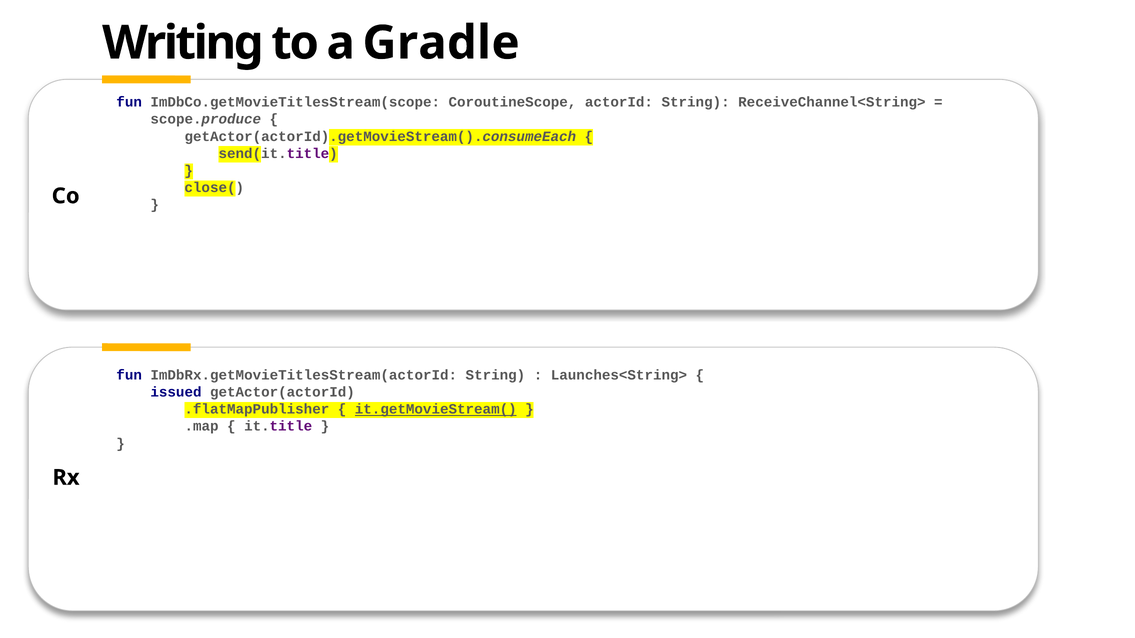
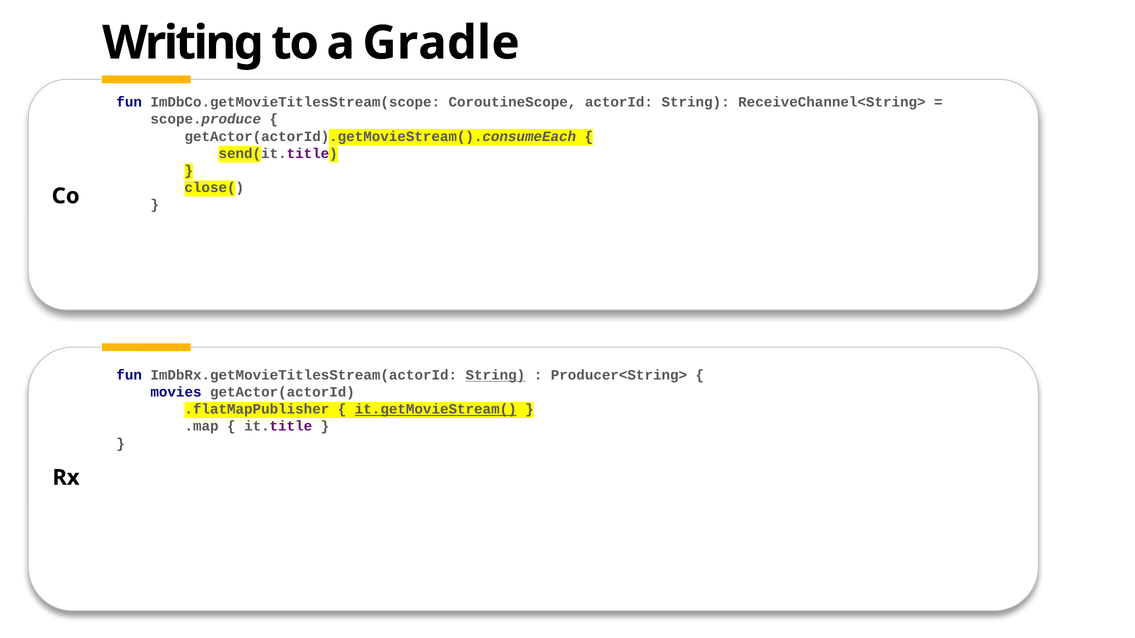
String underline: none -> present (495, 375)
Launches<String>: Launches<String> -> Producer<String> (619, 375)
issued: issued -> movies (176, 392)
